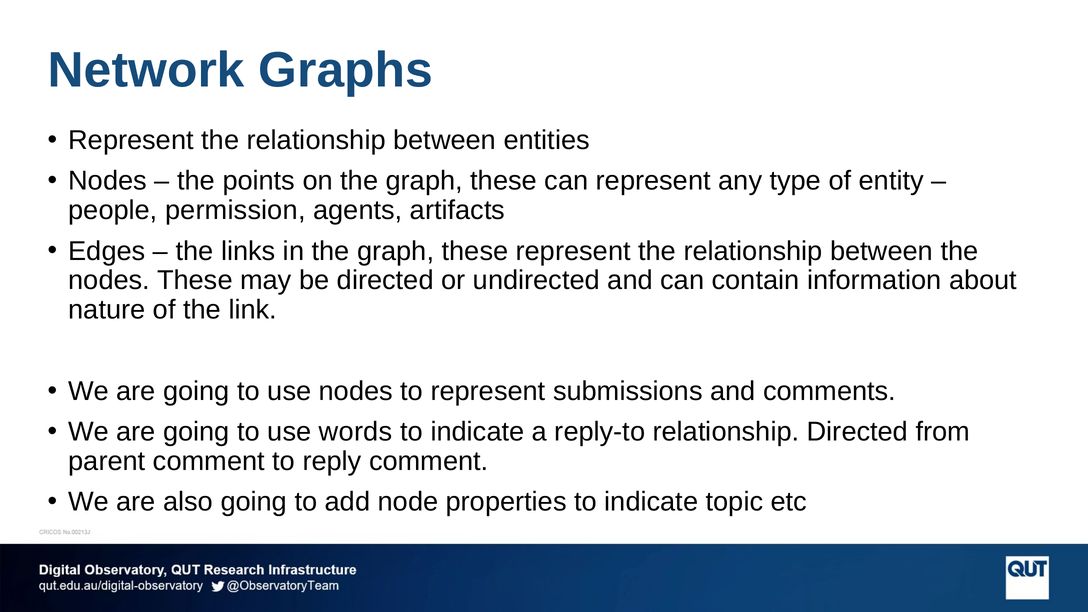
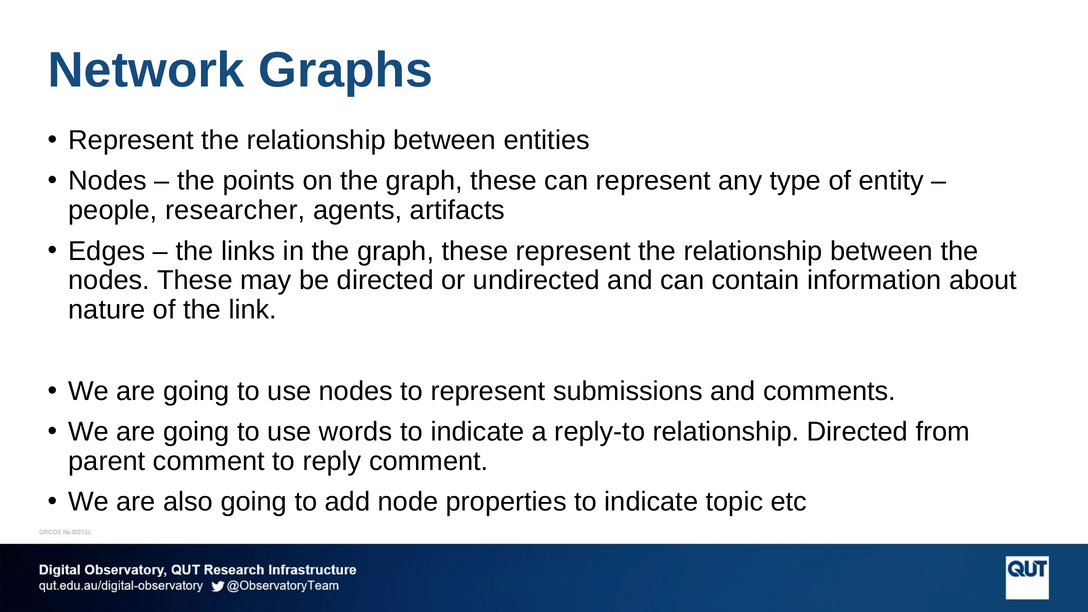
permission: permission -> researcher (235, 210)
